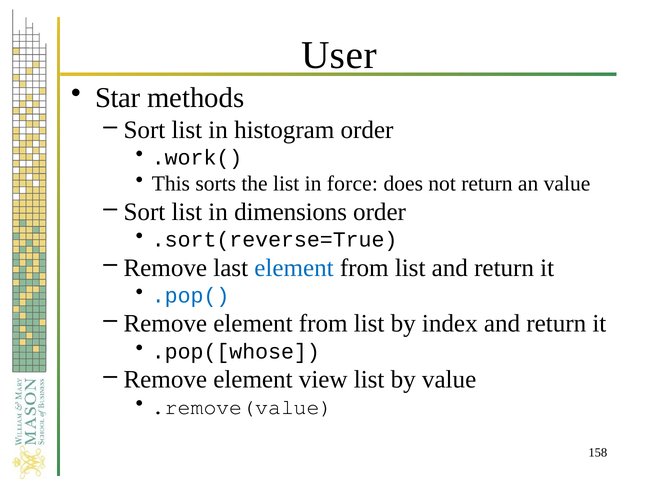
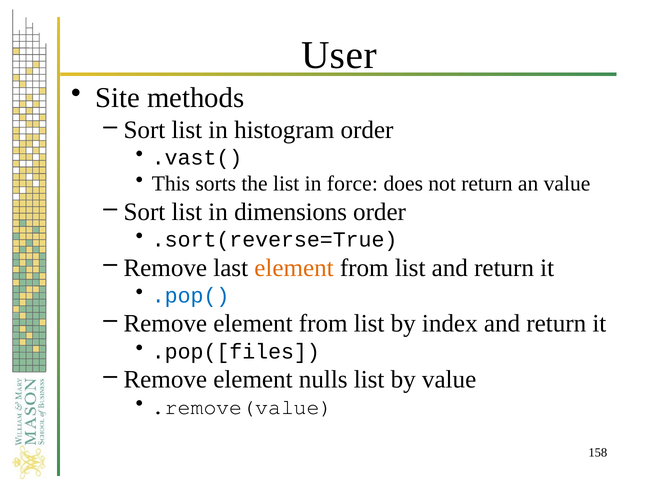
Star: Star -> Site (118, 98)
.work(: .work( -> .vast( (197, 158)
element colour: blue -> orange (294, 268)
.pop([whose: .pop([whose -> .pop([files (236, 352)
view: view -> nulls (323, 380)
